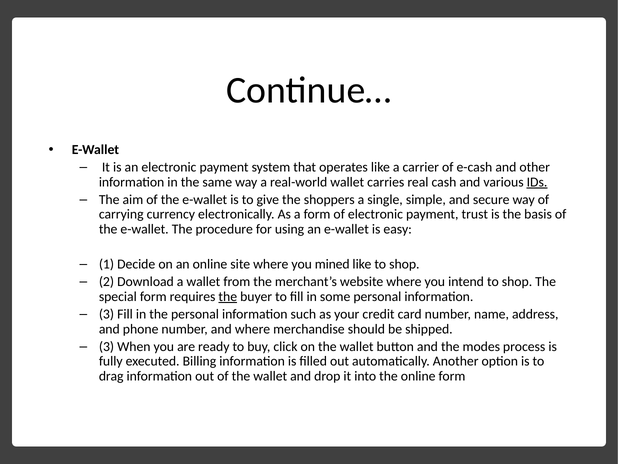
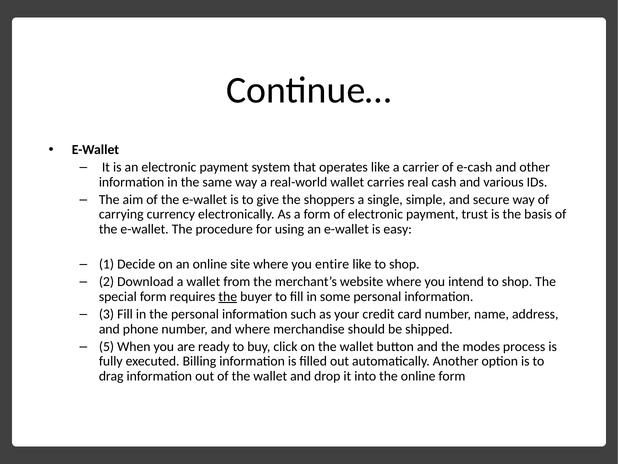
IDs underline: present -> none (537, 182)
mined: mined -> entire (332, 264)
3: 3 -> 5 (106, 346)
